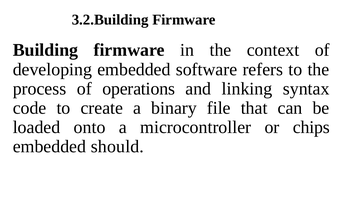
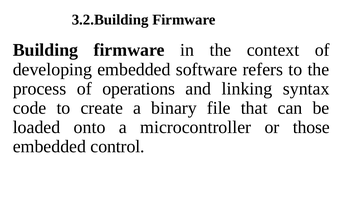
chips: chips -> those (311, 127)
should: should -> control (118, 146)
